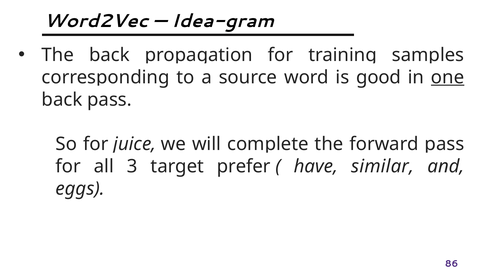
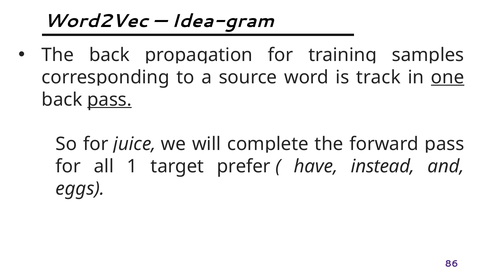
good: good -> track (378, 77)
pass underline: none -> present (110, 100)
3: 3 -> 1 (132, 167)
similar: similar -> instead (383, 167)
